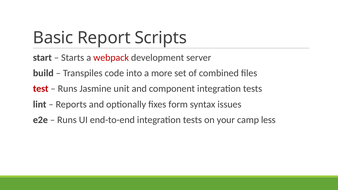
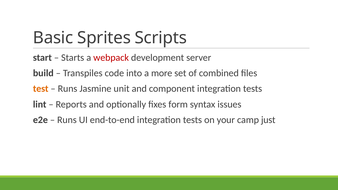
Report: Report -> Sprites (104, 38)
test colour: red -> orange (41, 89)
less: less -> just (268, 120)
